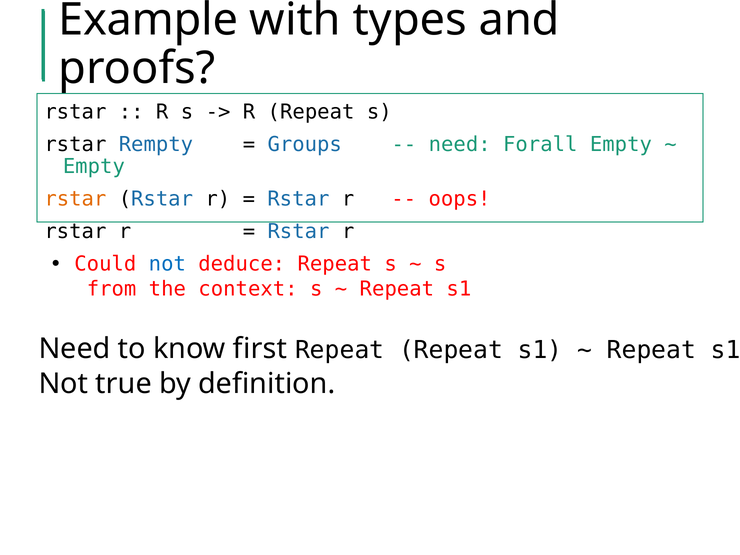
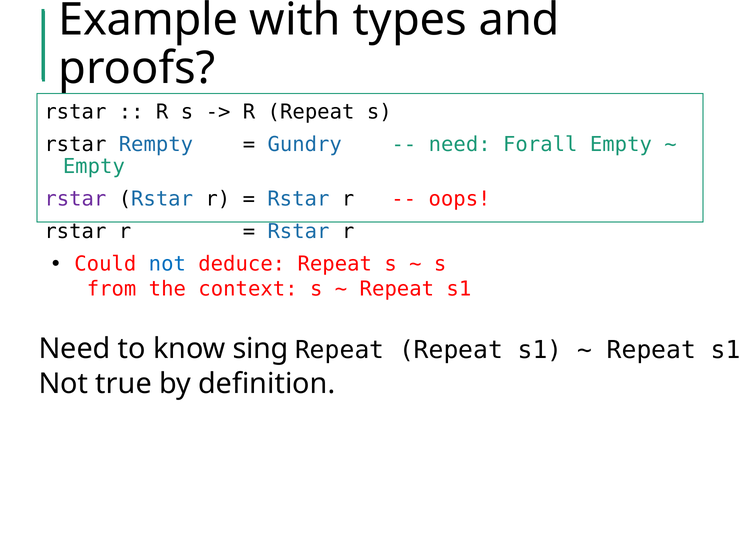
Groups: Groups -> Gundry (305, 145)
rstar colour: orange -> purple (75, 199)
first: first -> sing (260, 349)
